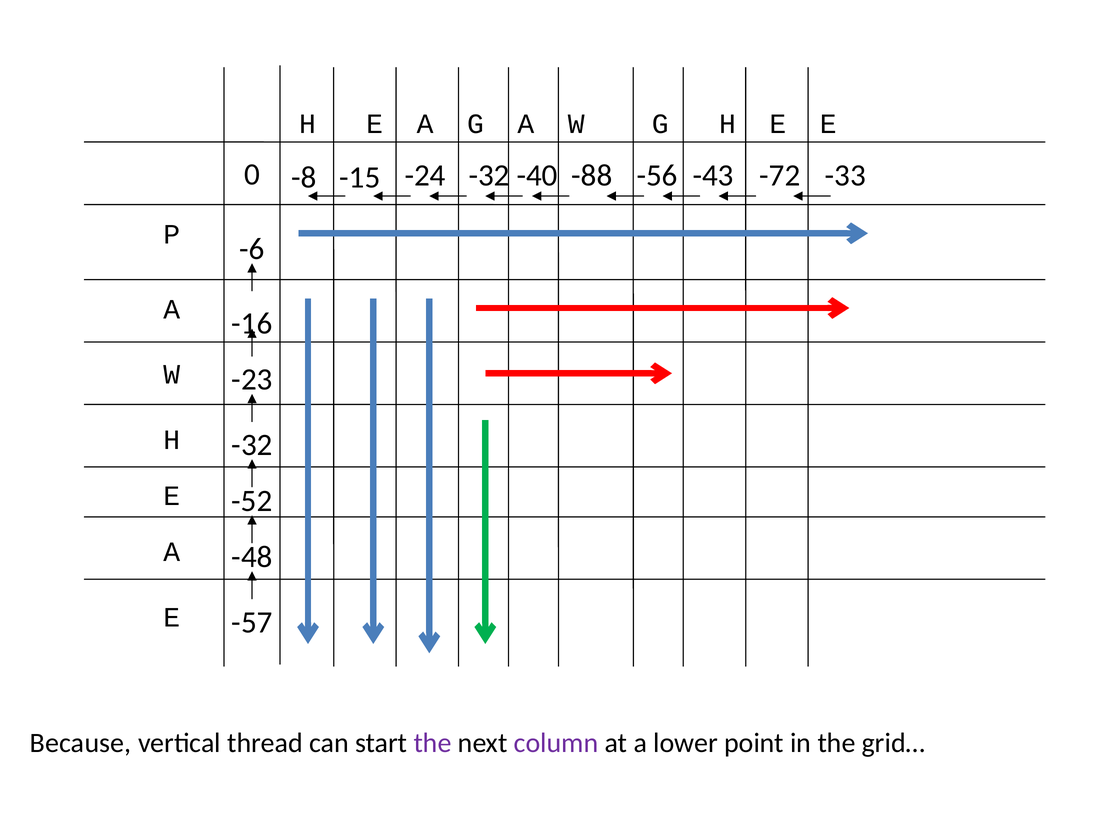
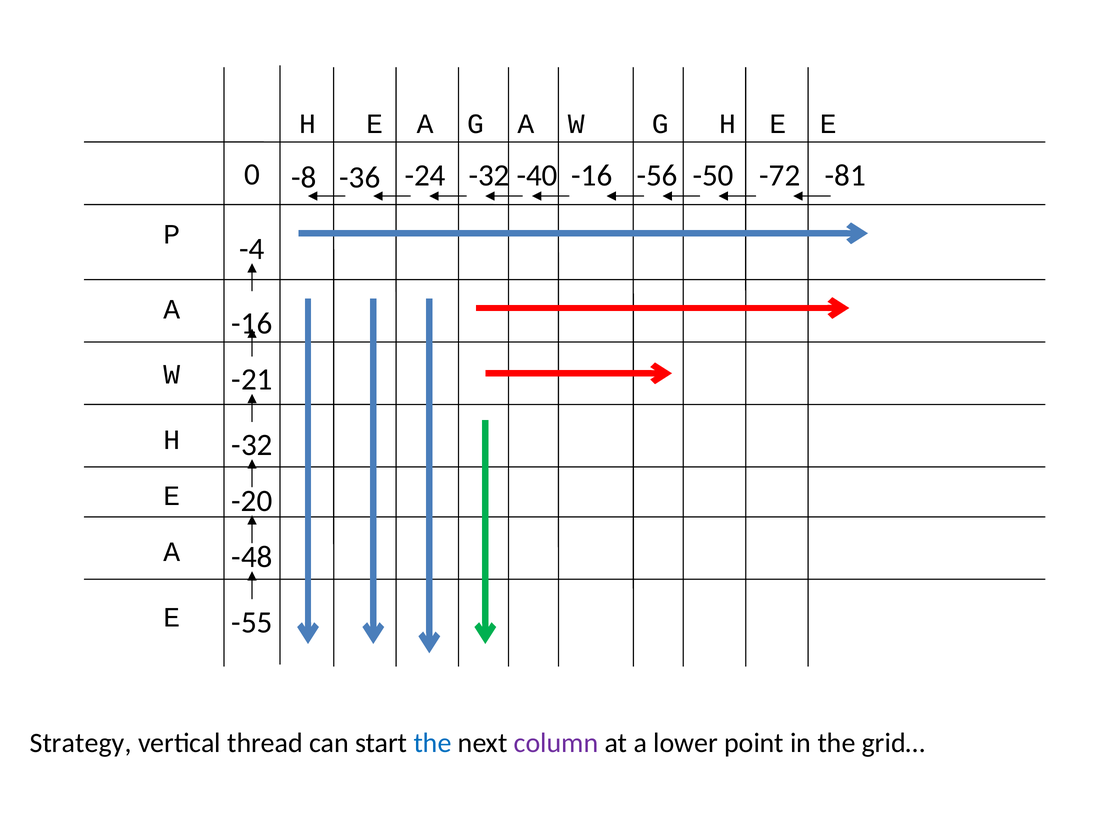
-15: -15 -> -36 (360, 178)
-88: -88 -> -16 (592, 176)
-43: -43 -> -50 (713, 176)
-33: -33 -> -81 (845, 176)
-6: -6 -> -4 (252, 249)
-23: -23 -> -21 (252, 380)
-52: -52 -> -20 (252, 501)
-57: -57 -> -55 (252, 622)
Because: Because -> Strategy (81, 743)
the colour: purple -> blue (433, 743)
